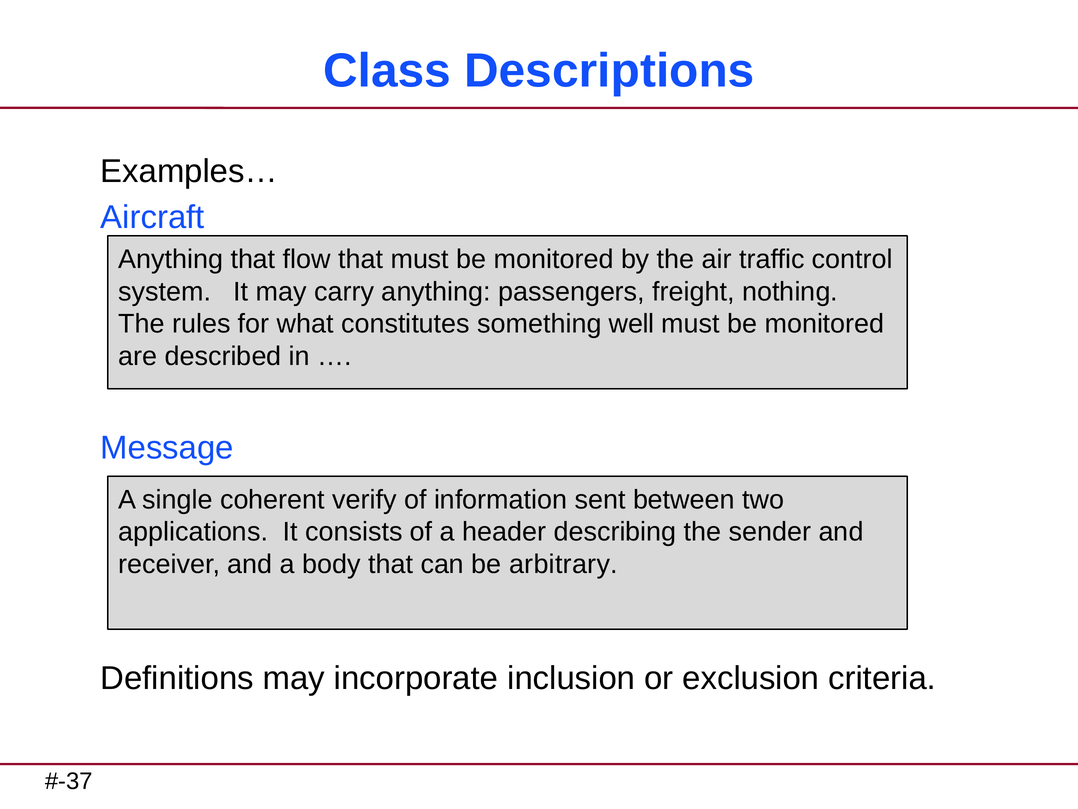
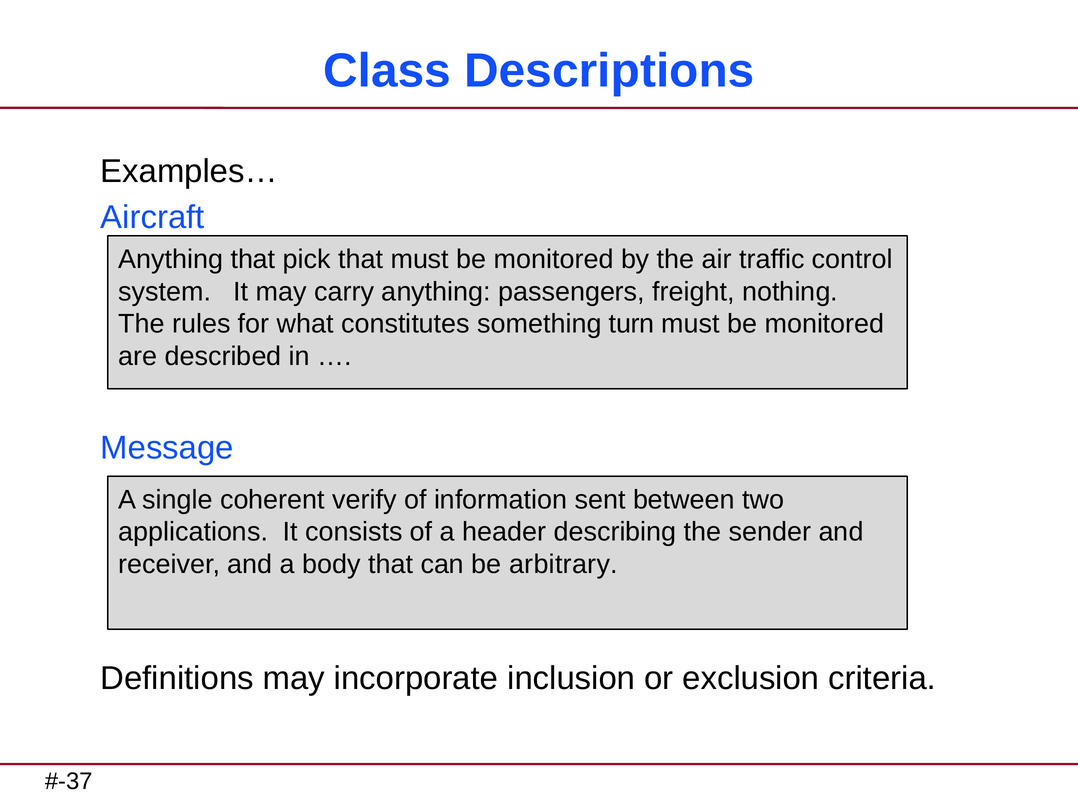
flow: flow -> pick (307, 259)
well: well -> turn (632, 324)
